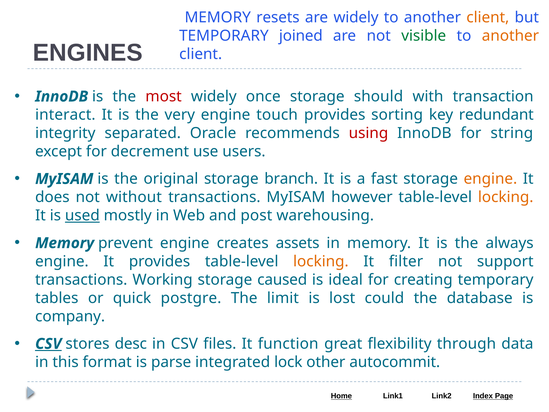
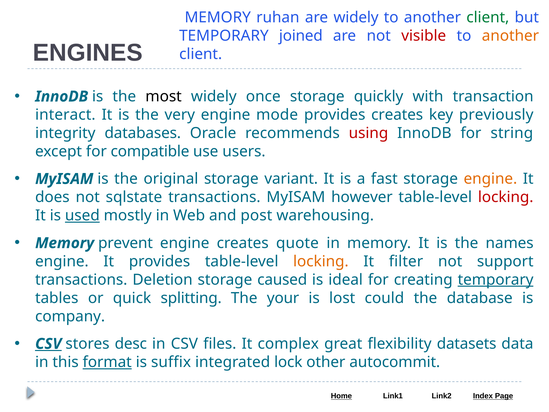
resets: resets -> ruhan (278, 18)
client colour: orange -> green (488, 18)
visible colour: green -> red (424, 36)
most colour: red -> black (164, 96)
should: should -> quickly (379, 96)
touch: touch -> mode (277, 115)
provides sorting: sorting -> creates (397, 115)
redundant: redundant -> previously (496, 115)
separated: separated -> databases (143, 133)
decrement: decrement -> compatible (150, 151)
branch: branch -> variant (291, 179)
without: without -> sqlstate (134, 197)
locking colour: orange -> red (506, 197)
assets: assets -> quote (297, 243)
always: always -> names (510, 243)
Working: Working -> Deletion (163, 280)
temporary underline: none -> present (496, 280)
postgre: postgre -> splitting (191, 298)
limit: limit -> your (283, 298)
function: function -> complex (288, 344)
through: through -> datasets (467, 344)
format underline: none -> present (107, 362)
parse: parse -> suffix (171, 362)
